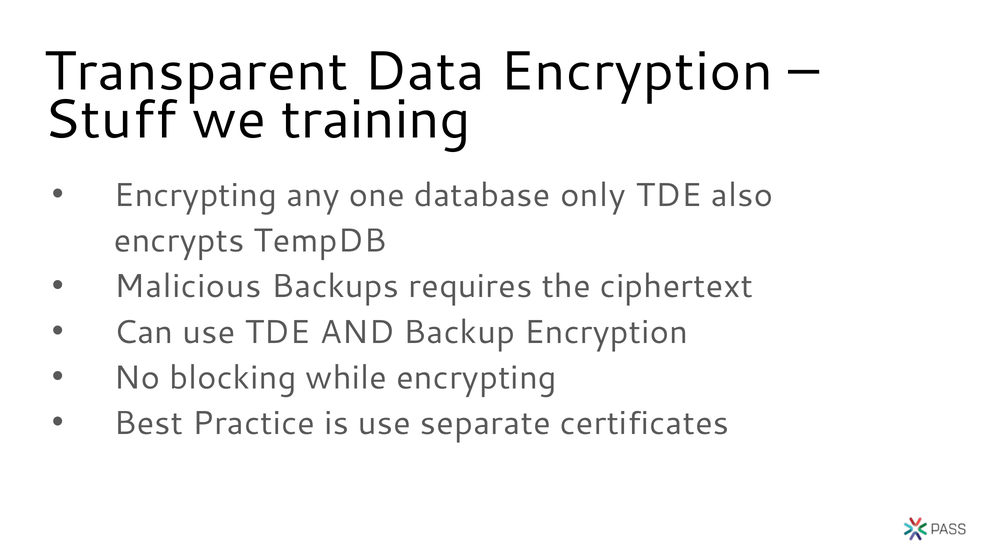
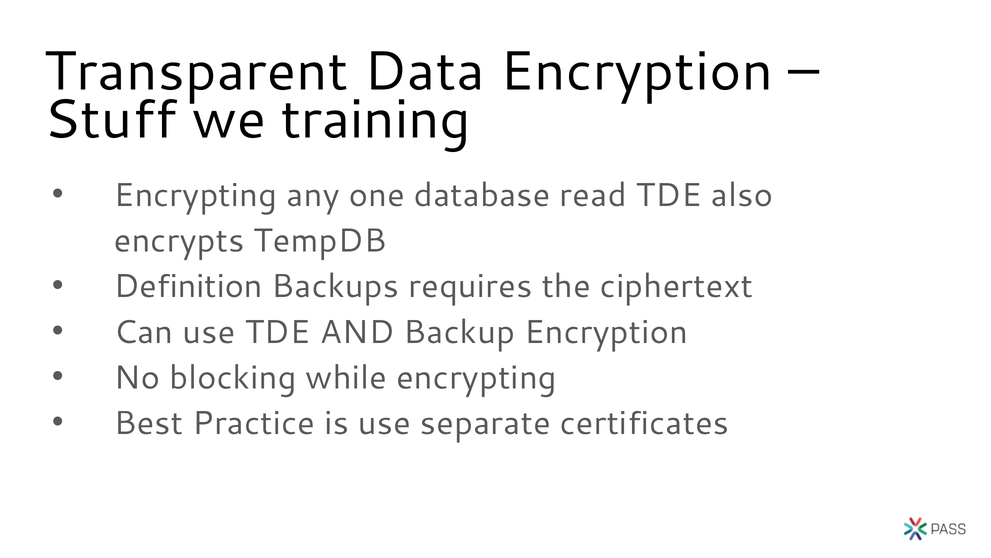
only: only -> read (593, 195)
Malicious: Malicious -> Definition (188, 286)
